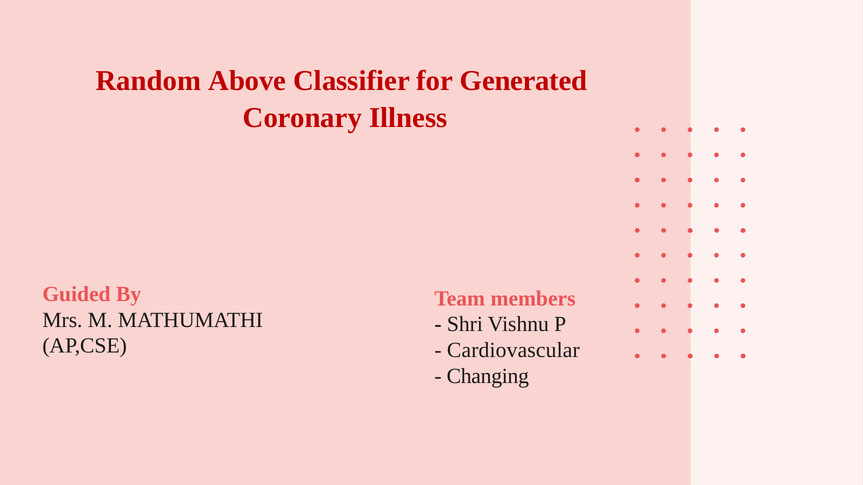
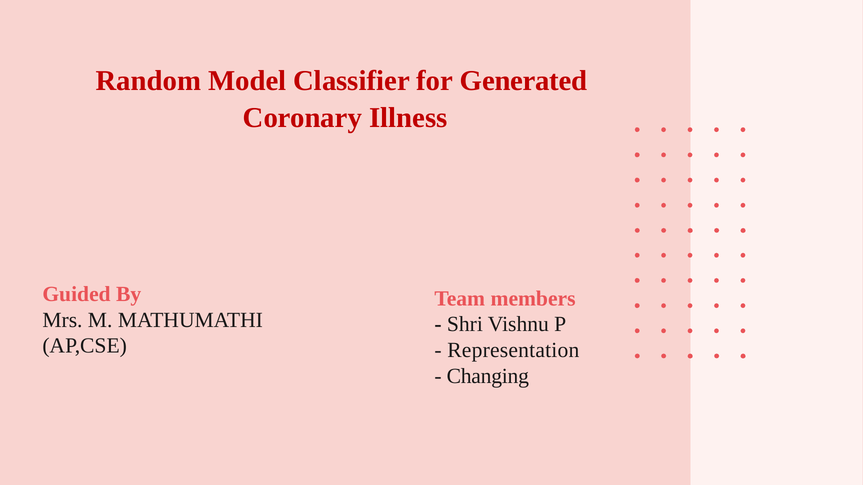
Above: Above -> Model (247, 81)
Cardiovascular: Cardiovascular -> Representation (513, 351)
